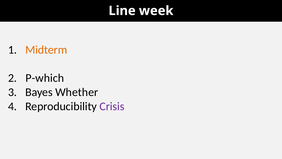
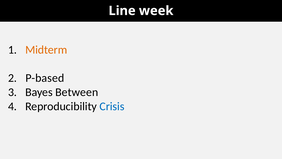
P-which: P-which -> P-based (45, 78)
Whether: Whether -> Between (77, 92)
Crisis colour: purple -> blue (112, 106)
